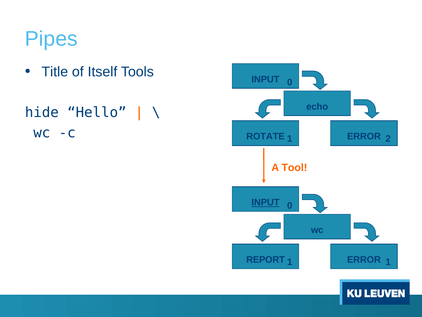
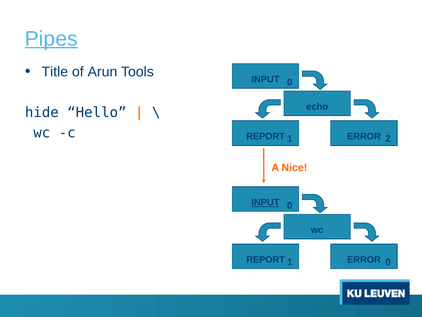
Pipes underline: none -> present (51, 39)
Itself: Itself -> Arun (102, 72)
ROTATE: ROTATE -> REPORT (266, 136)
Tool: Tool -> Nice (294, 167)
1 1: 1 -> 0 (388, 262)
